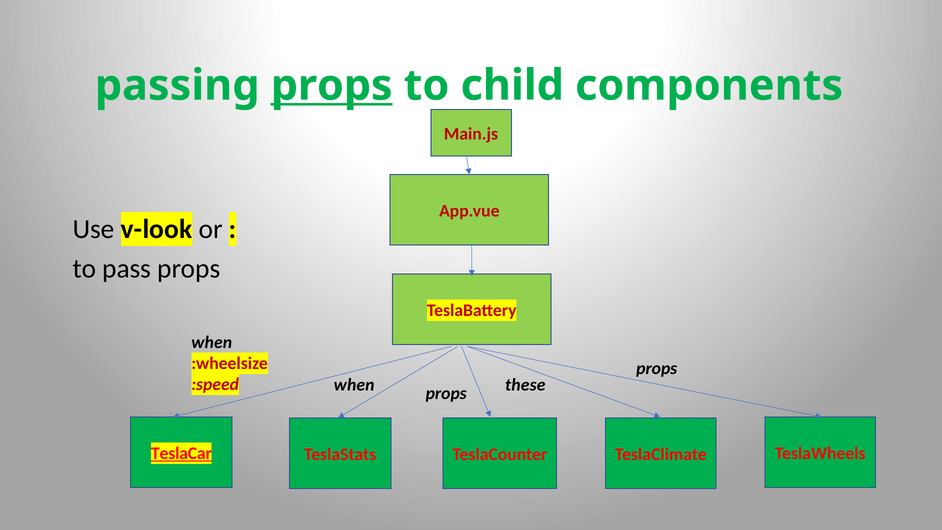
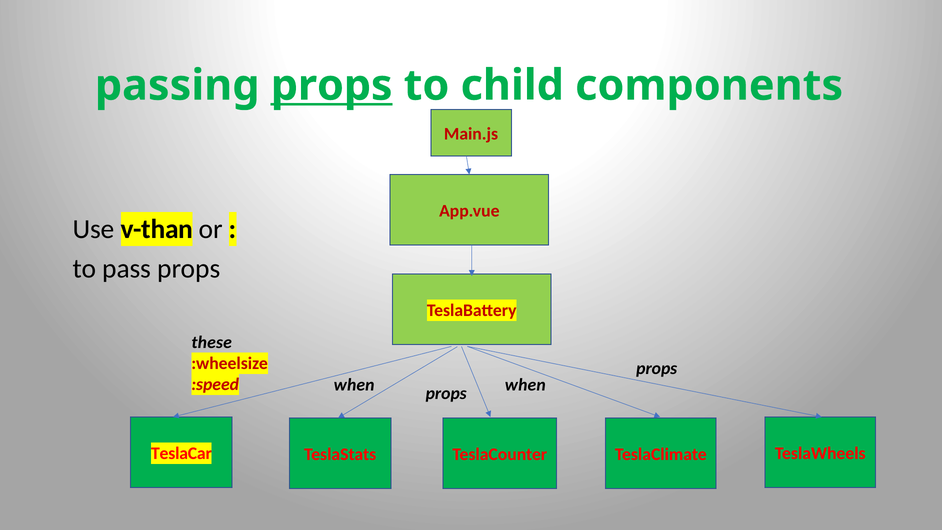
v-look: v-look -> v-than (157, 229)
when: when -> these (212, 342)
props these: these -> when (525, 385)
TeslaCar underline: present -> none (181, 453)
